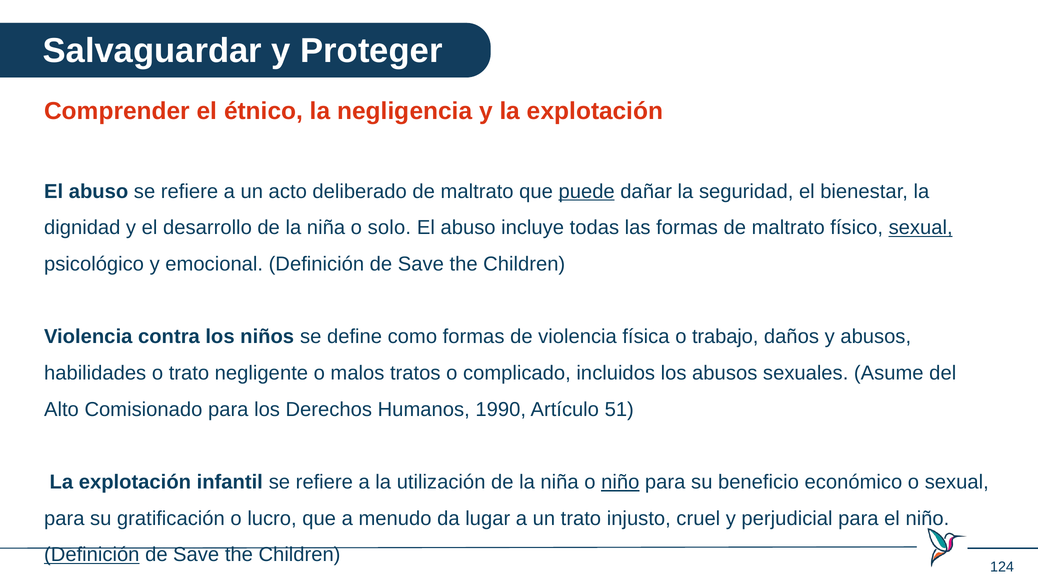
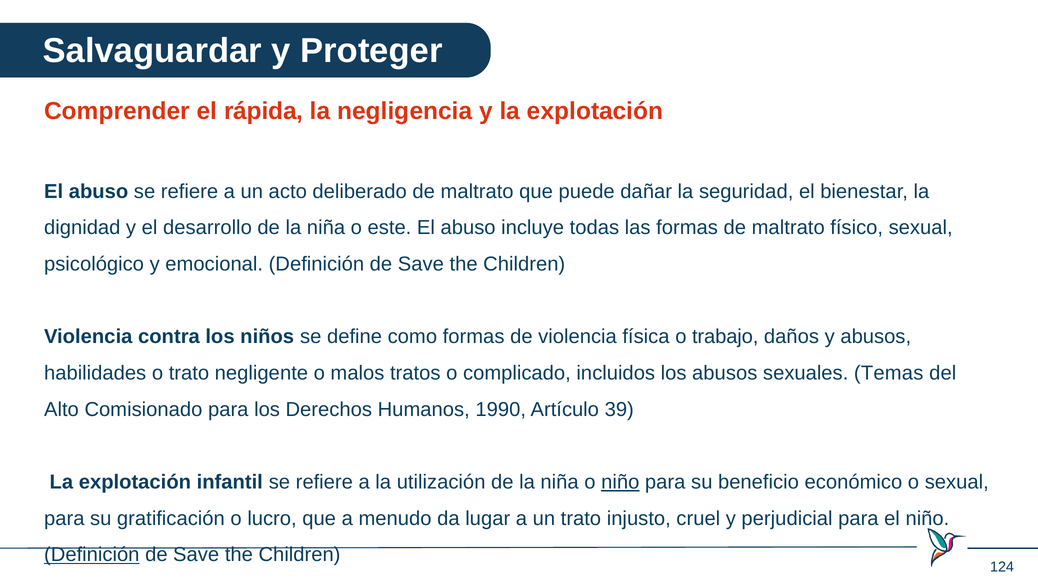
étnico: étnico -> rápida (264, 111)
puede underline: present -> none (587, 191)
solo: solo -> este (389, 228)
sexual underline: present -> none (921, 228)
Asume: Asume -> Temas (889, 373)
51: 51 -> 39 (619, 409)
